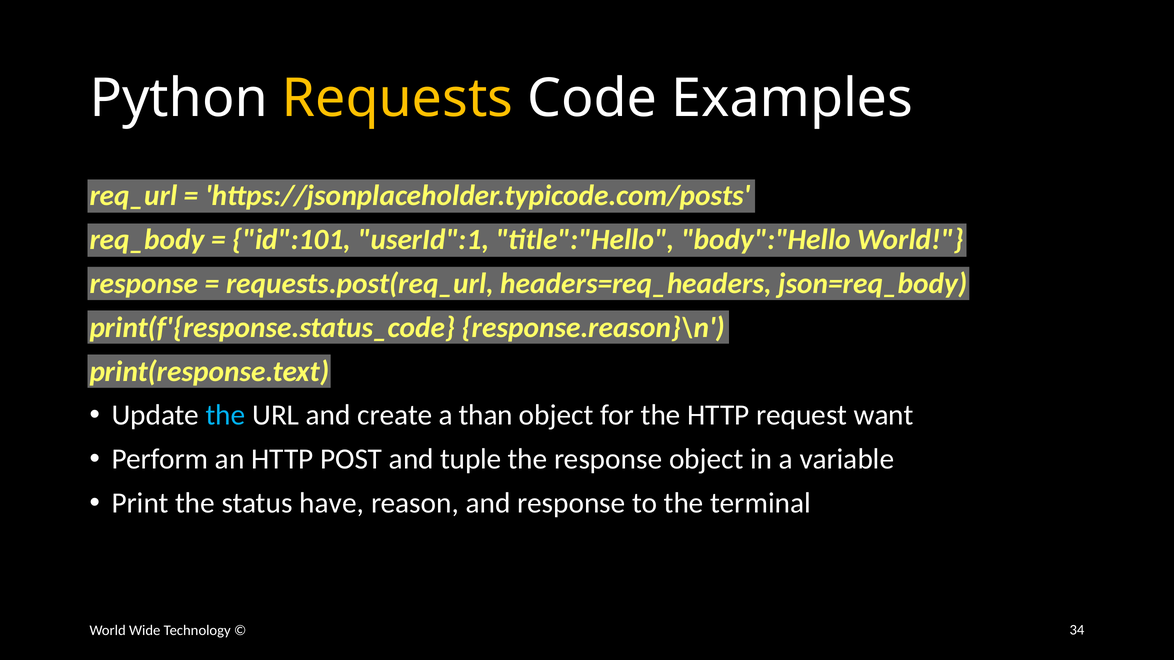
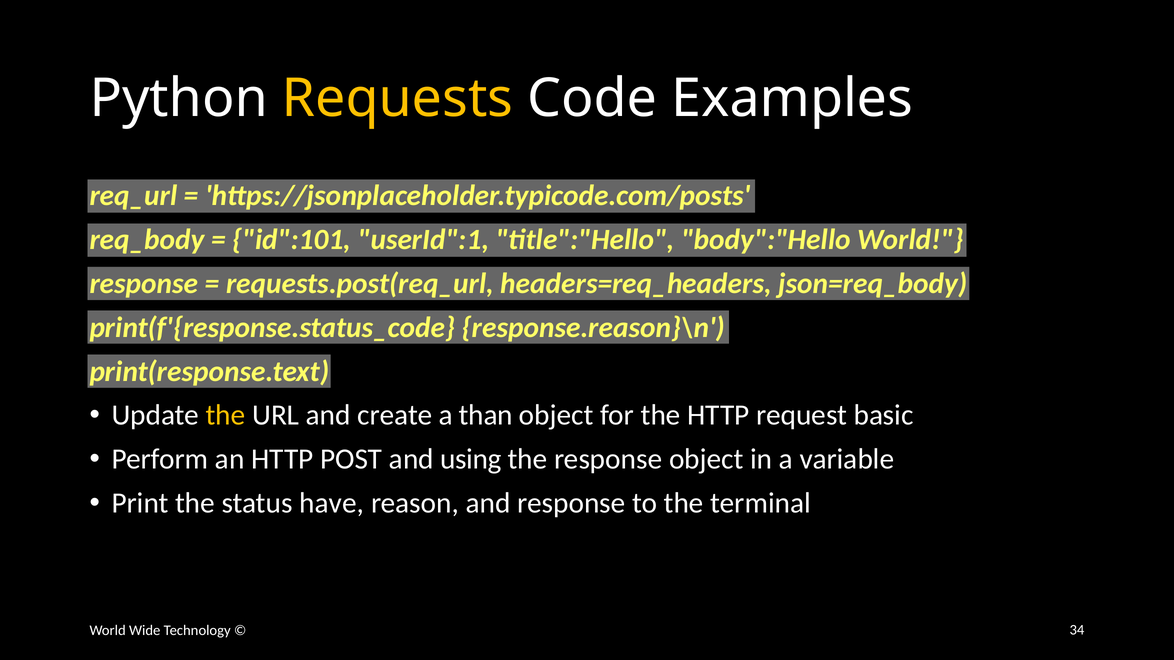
the colour: light blue -> yellow (226, 415)
want: want -> basic (884, 415)
tuple: tuple -> using (471, 459)
